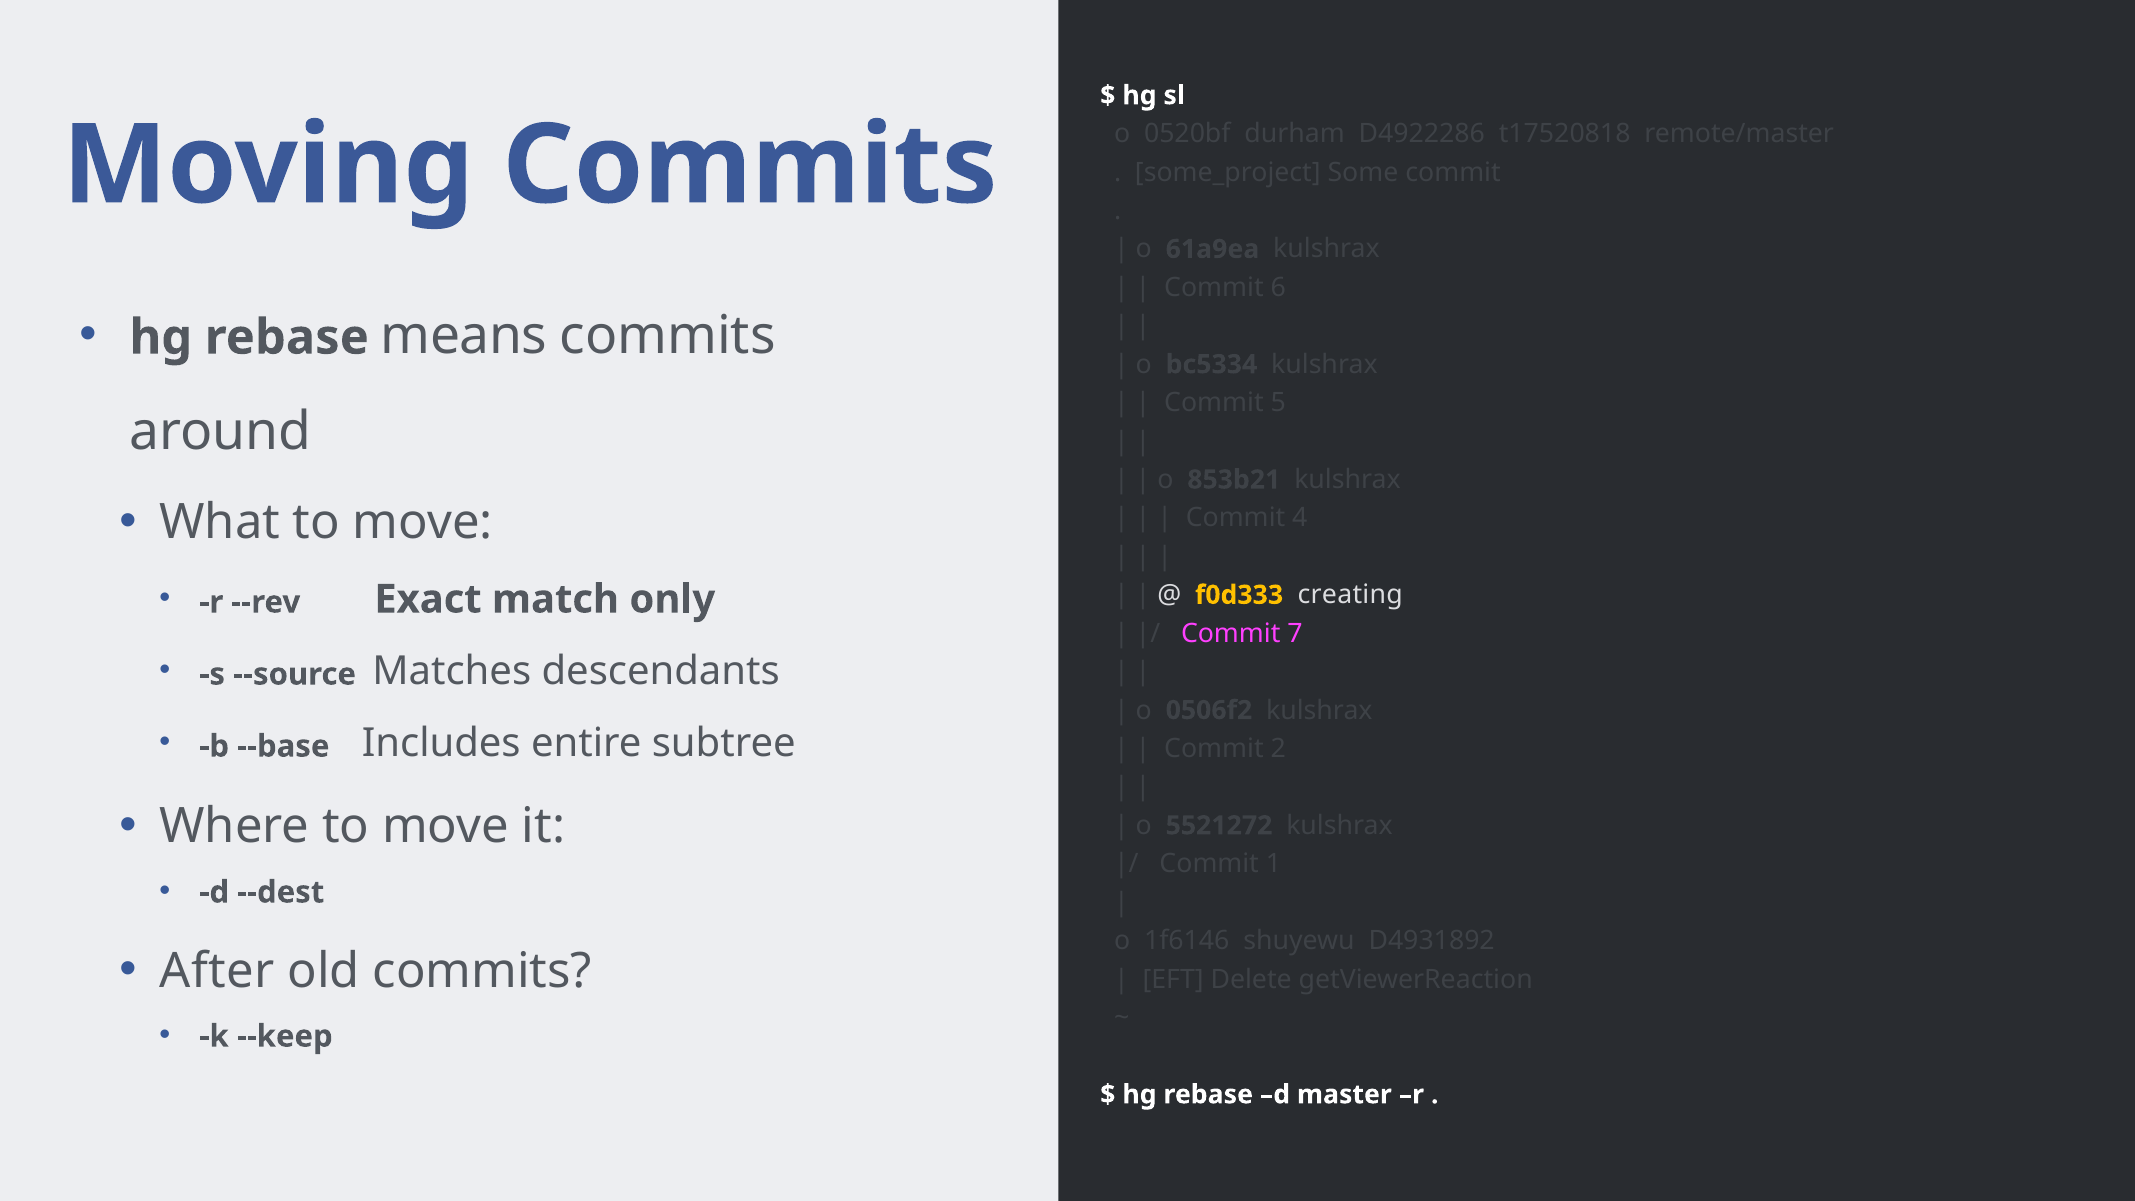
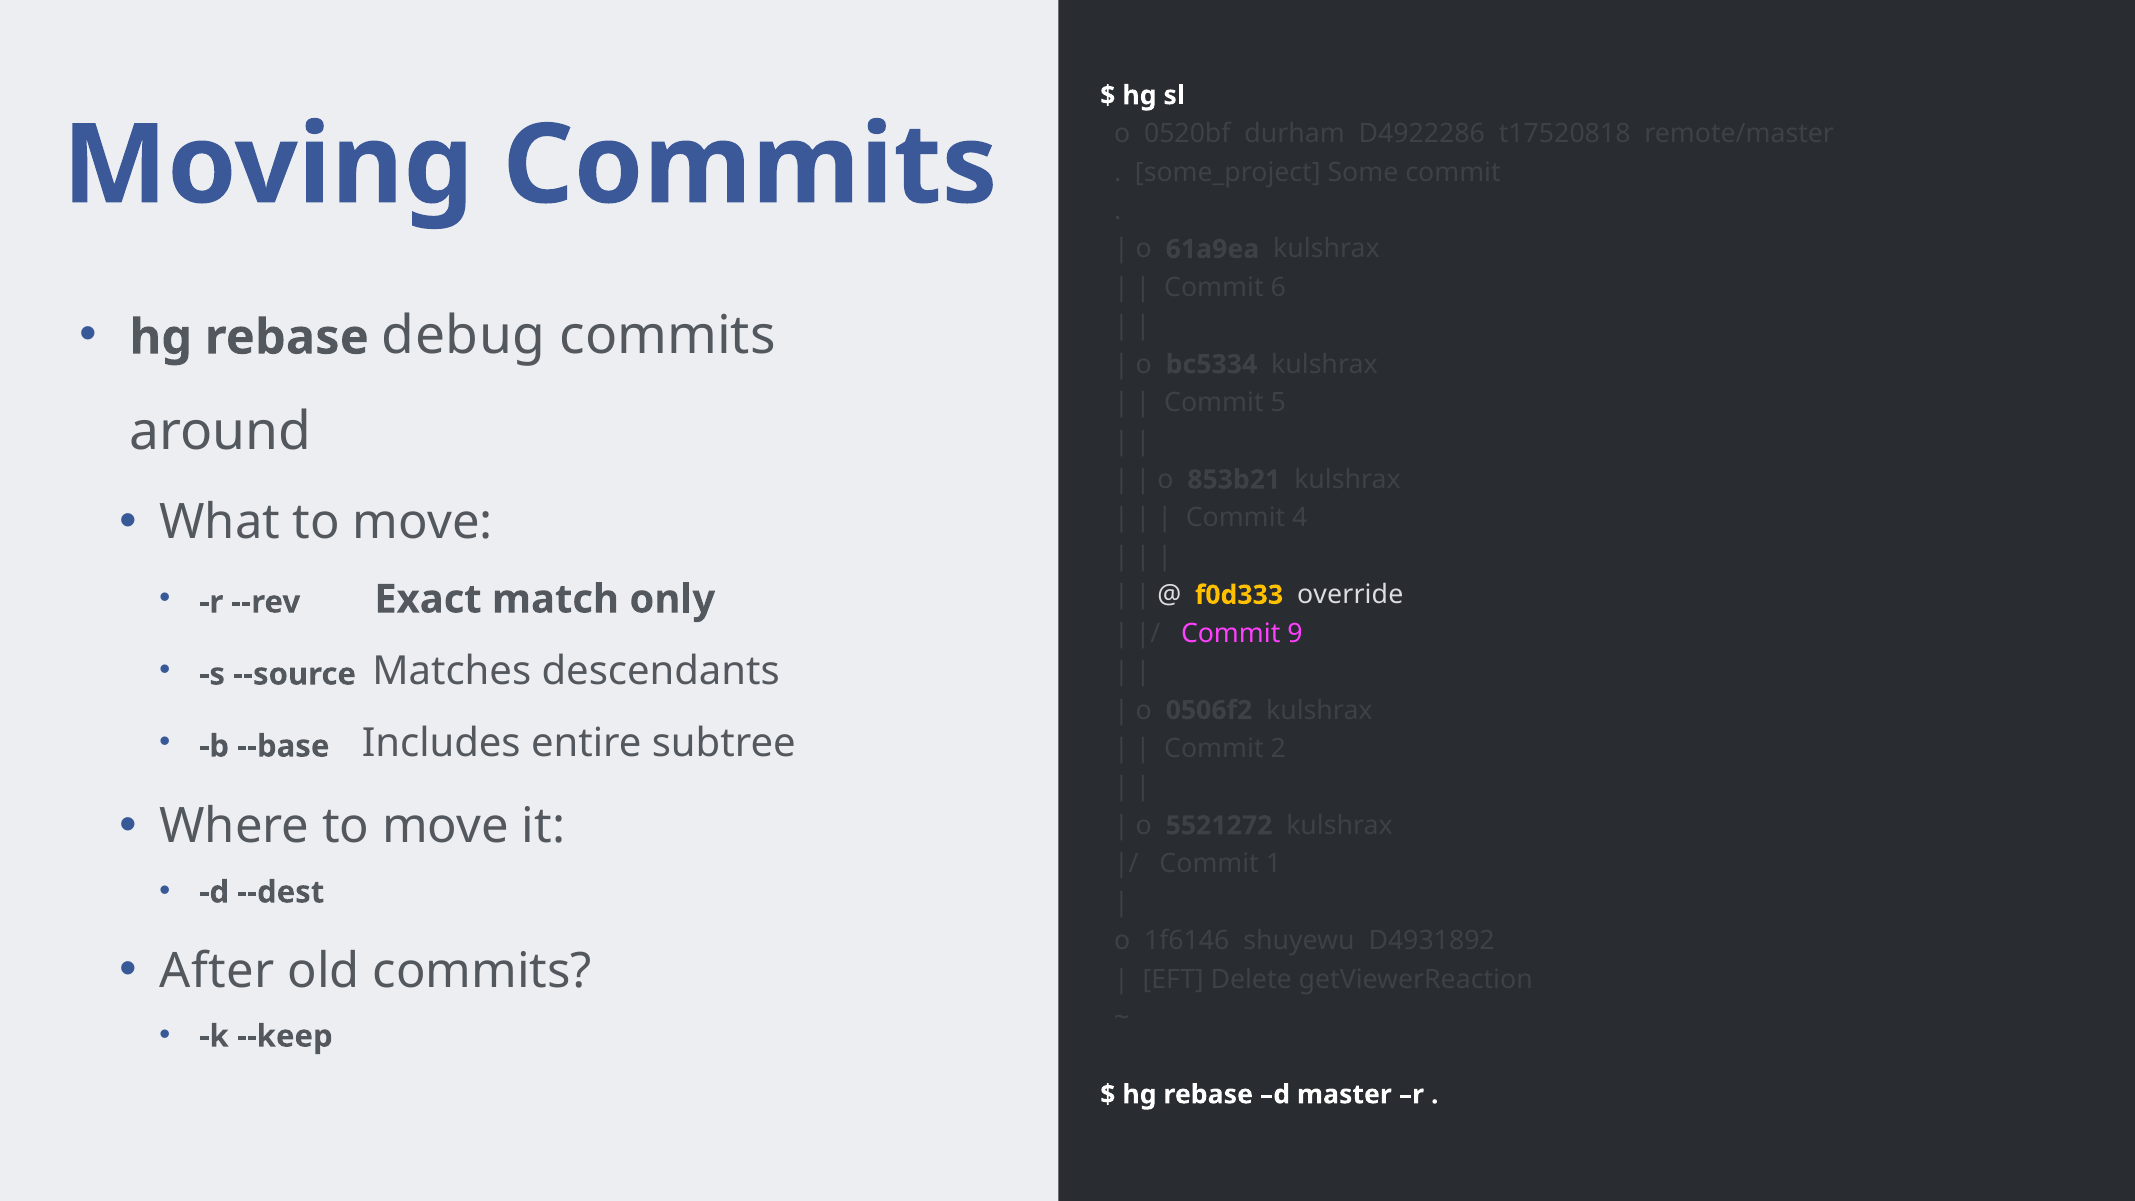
means: means -> debug (464, 336)
creating: creating -> override (1350, 595)
7: 7 -> 9 (1295, 633)
